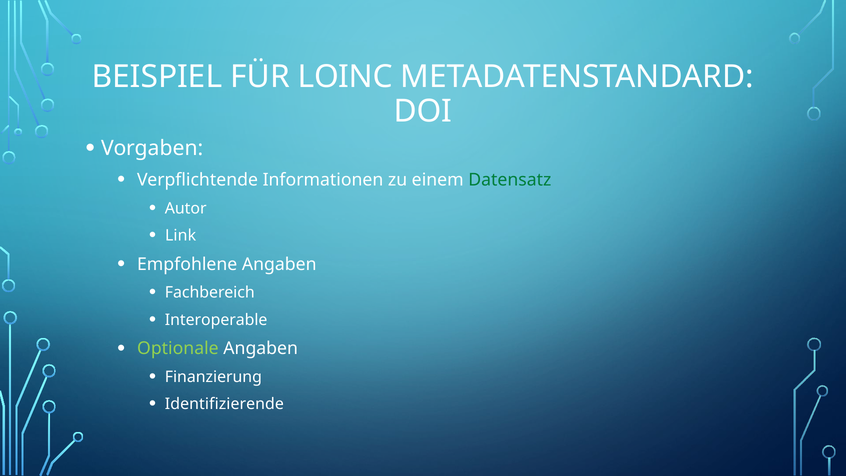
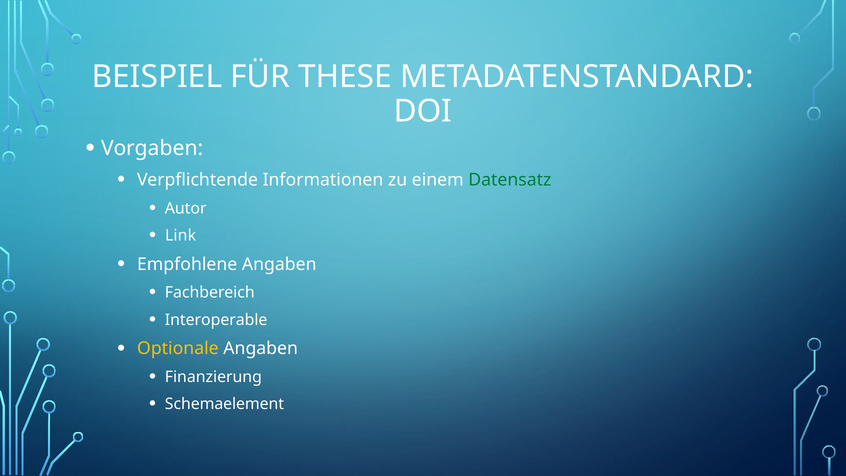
LOINC: LOINC -> THESE (345, 77)
Optionale colour: light green -> yellow (178, 349)
Identifizierende: Identifizierende -> Schemaelement (224, 404)
